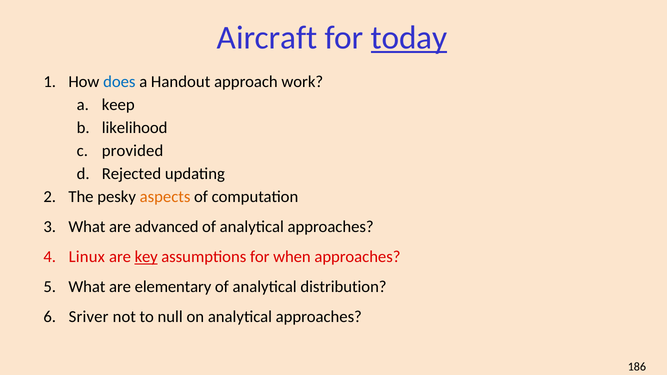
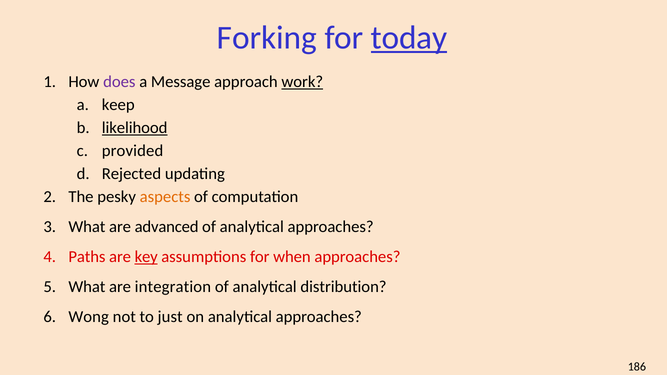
Aircraft: Aircraft -> Forking (267, 38)
does colour: blue -> purple (119, 82)
Handout: Handout -> Message (181, 82)
work underline: none -> present (302, 82)
likelihood underline: none -> present (135, 128)
Linux: Linux -> Paths (87, 257)
elementary: elementary -> integration (173, 287)
Sriver: Sriver -> Wong (89, 317)
null: null -> just (170, 317)
